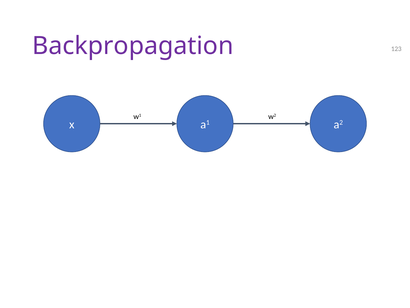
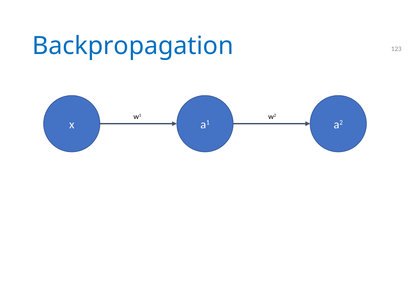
Backpropagation colour: purple -> blue (133, 46)
